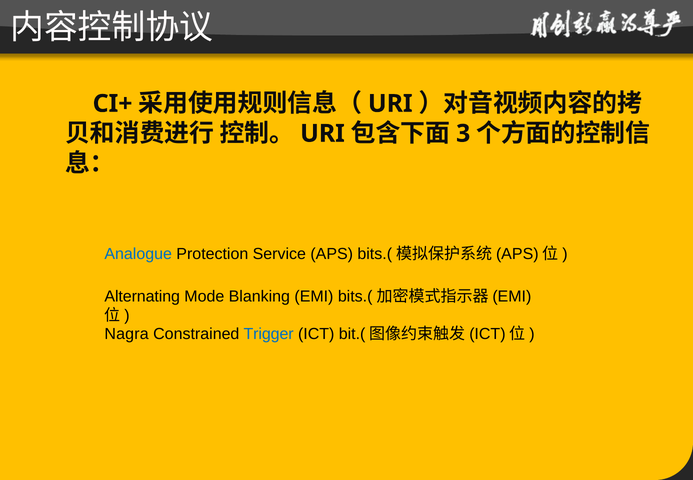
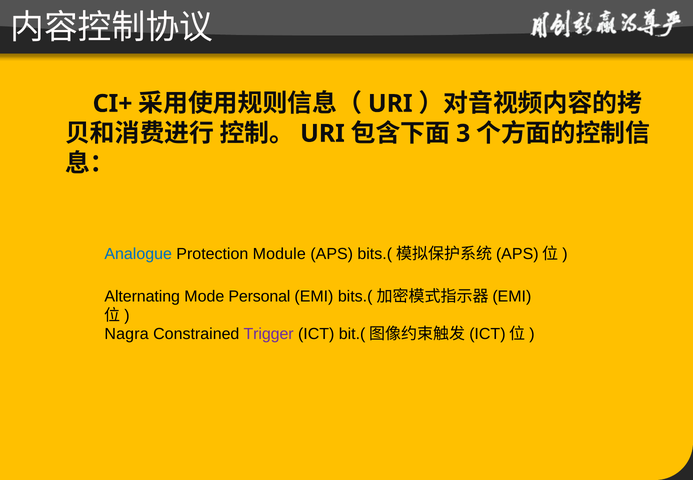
Service: Service -> Module (279, 254)
Blanking: Blanking -> Personal (259, 296)
Trigger colour: blue -> purple (269, 334)
